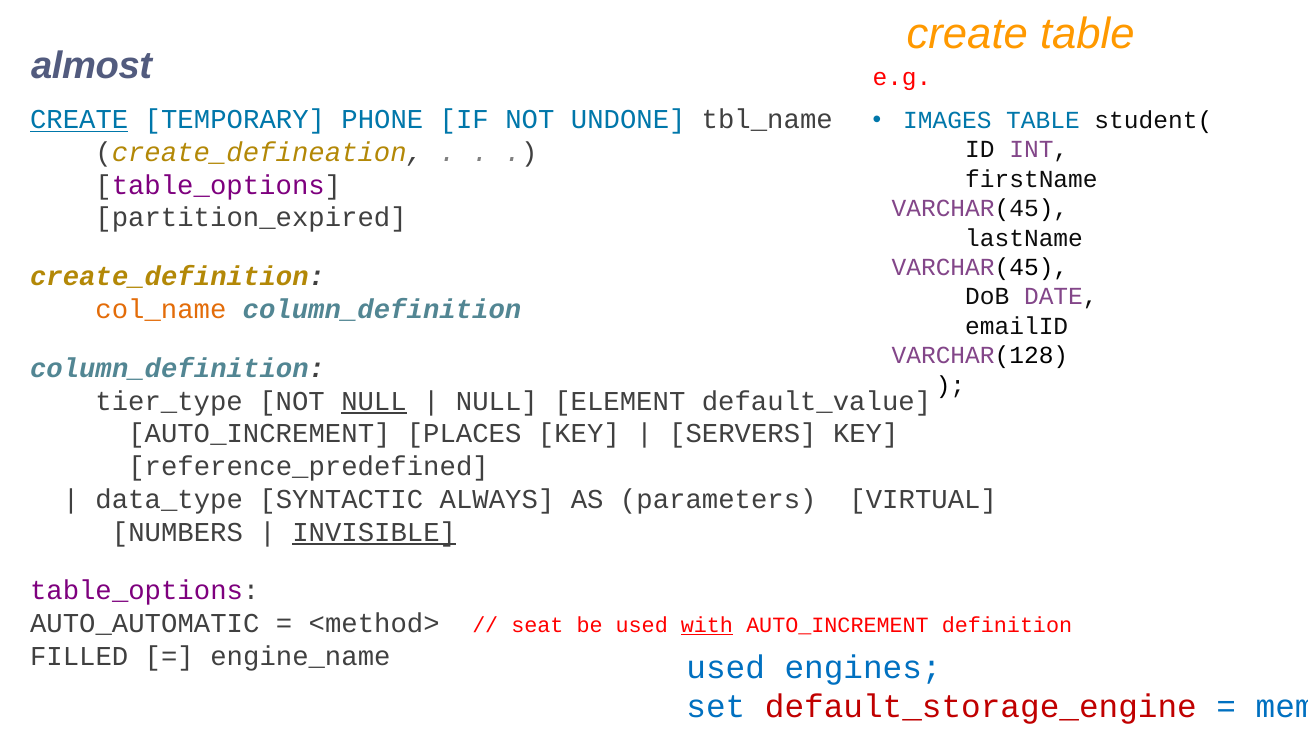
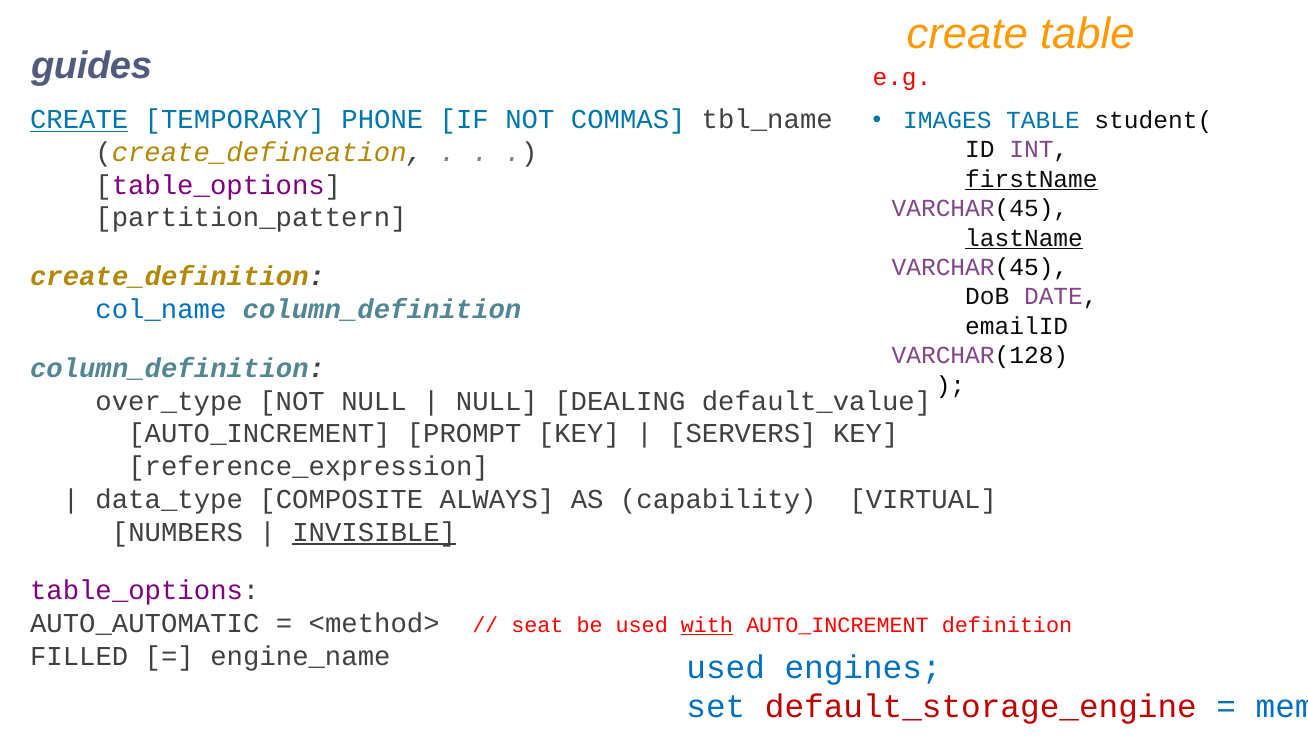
almost: almost -> guides (92, 66)
UNDONE: UNDONE -> COMMAS (628, 120)
firstName underline: none -> present (1031, 179)
partition_expired: partition_expired -> partition_pattern (251, 218)
lastName underline: none -> present (1024, 238)
col_name colour: orange -> blue (161, 309)
tier_type: tier_type -> over_type (169, 401)
NULL underline: present -> none (374, 401)
ELEMENT: ELEMENT -> DEALING (620, 401)
PLACES: PLACES -> PROMPT (464, 434)
reference_predefined: reference_predefined -> reference_expression (309, 466)
SYNTACTIC: SYNTACTIC -> COMPOSITE (341, 499)
parameters: parameters -> capability (718, 499)
